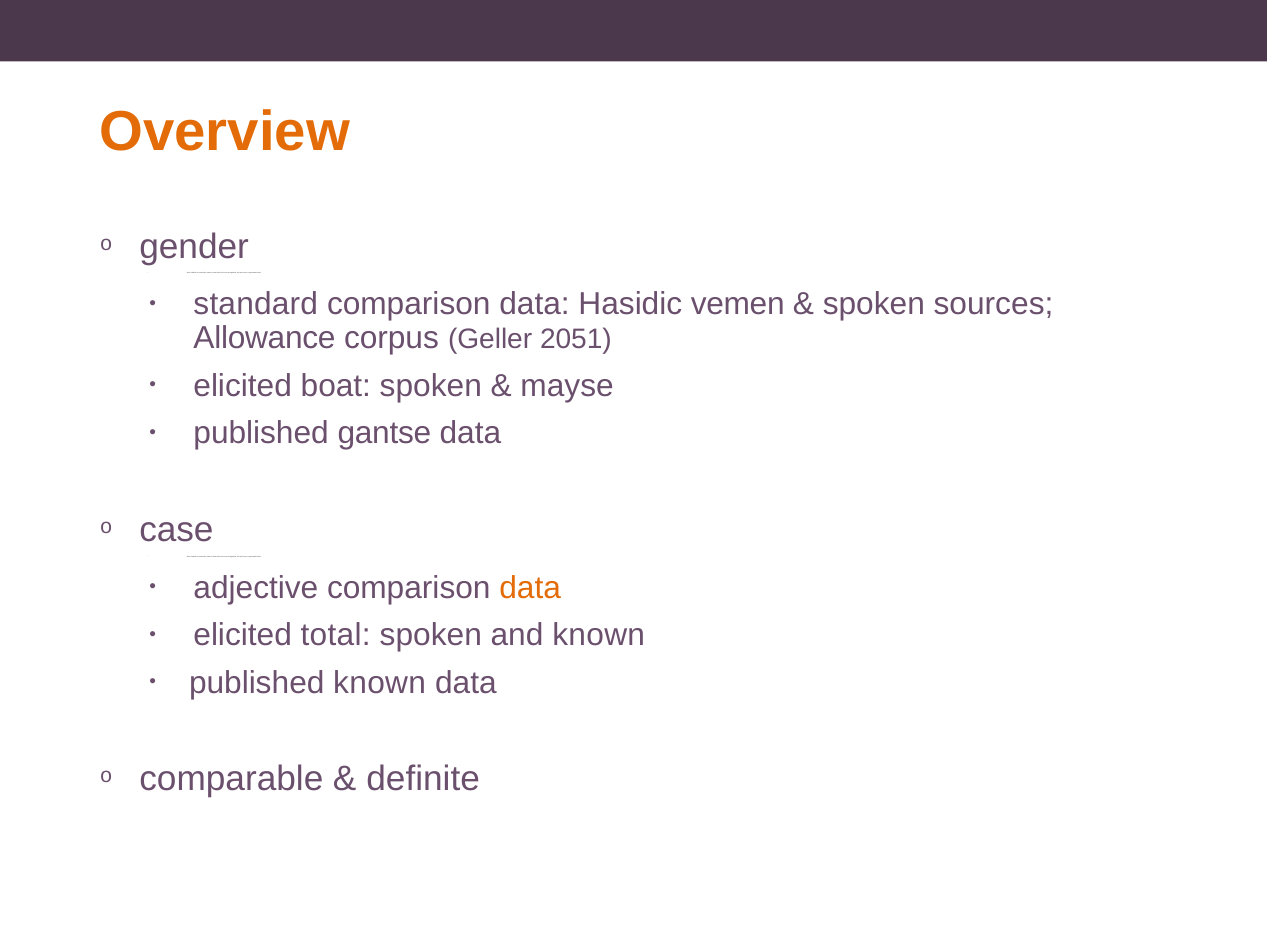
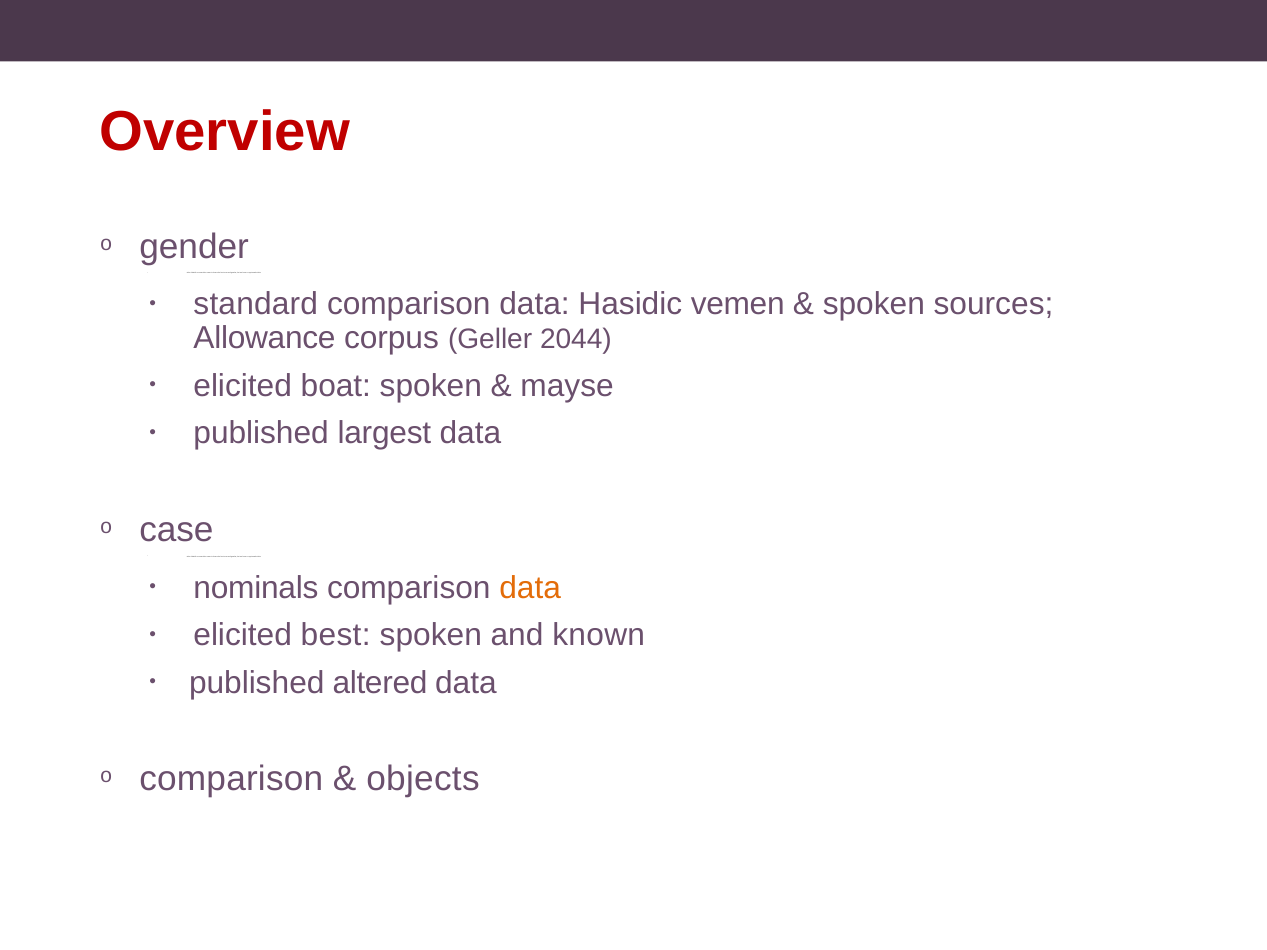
Overview colour: orange -> red (225, 132)
2051: 2051 -> 2044 (576, 340)
gantse: gantse -> largest (384, 433)
adjective: adjective -> nominals (256, 588)
total: total -> best (336, 635)
published known: known -> altered (380, 683)
comparable: comparable -> comparison (231, 780)
definite: definite -> objects (423, 780)
